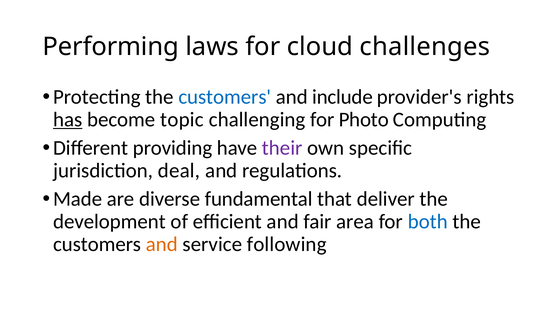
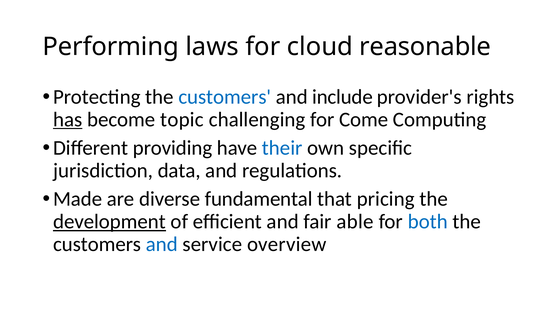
challenges: challenges -> reasonable (425, 47)
Photo: Photo -> Come (364, 120)
their colour: purple -> blue (282, 148)
deal: deal -> data (179, 171)
deliver: deliver -> pricing (386, 199)
development underline: none -> present (110, 222)
area: area -> able (355, 222)
and colour: orange -> blue (162, 245)
following: following -> overview (287, 245)
